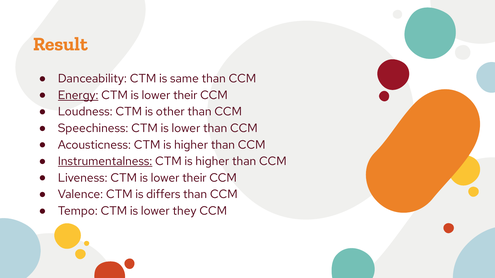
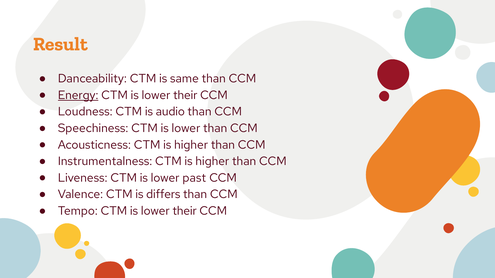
other: other -> audio (170, 112)
Instrumentalness underline: present -> none (105, 162)
their: their -> past (194, 178)
they: they -> their (185, 211)
